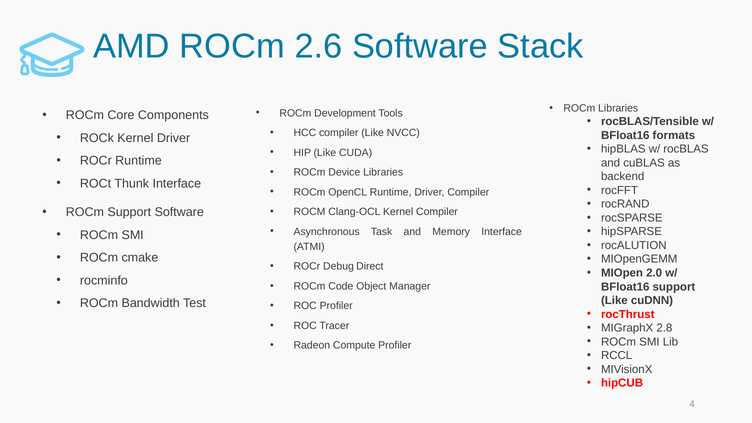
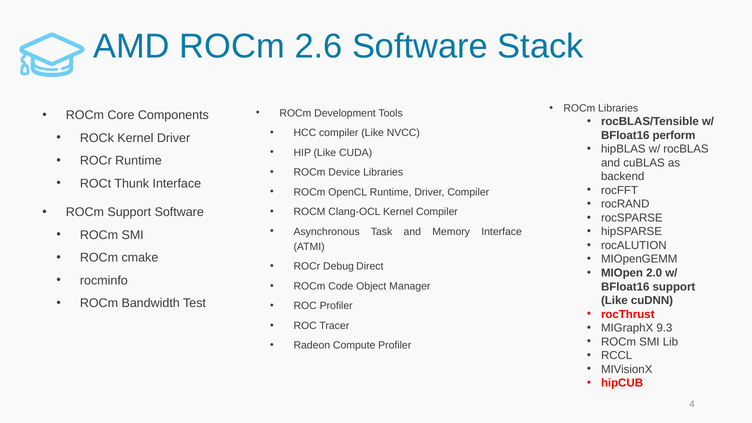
formats: formats -> perform (674, 135)
2.8: 2.8 -> 9.3 (664, 328)
